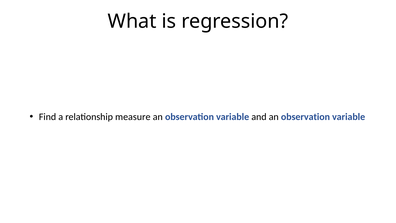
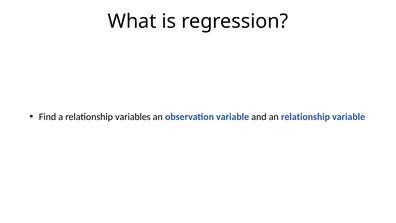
measure: measure -> variables (133, 117)
and an observation: observation -> relationship (305, 117)
